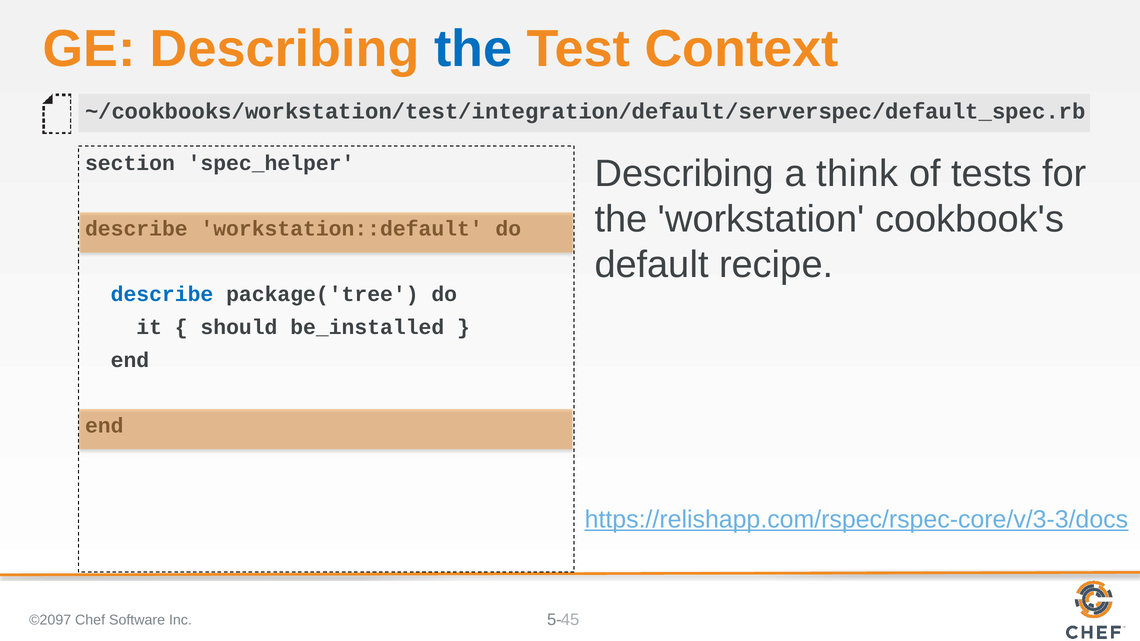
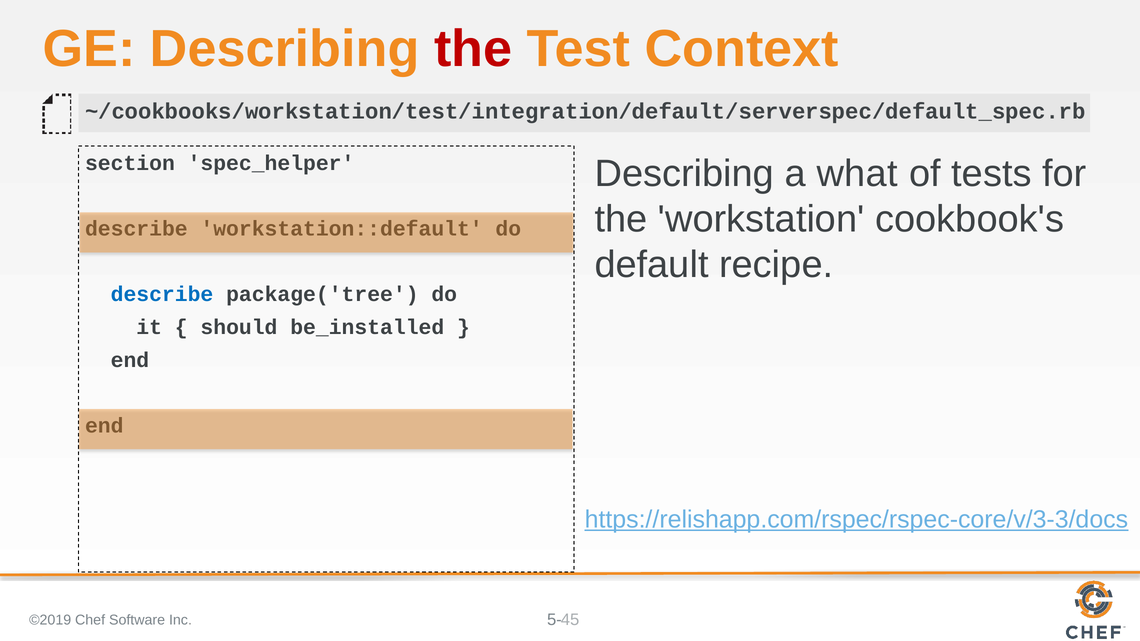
the colour: blue -> red (473, 49)
think: think -> what (857, 174)
©2097: ©2097 -> ©2019 (50, 620)
